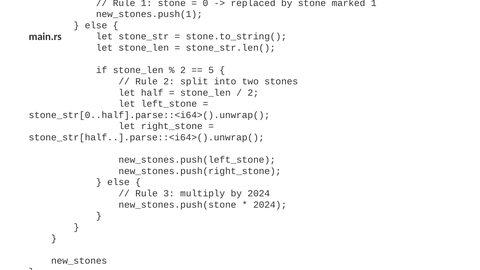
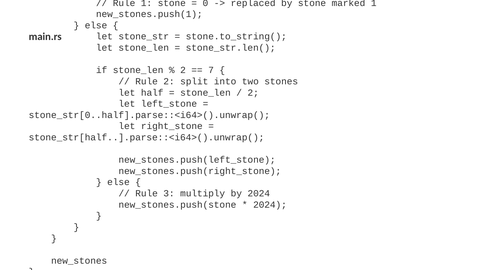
5: 5 -> 7 (211, 70)
